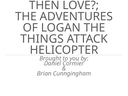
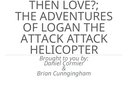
THINGS: THINGS -> ATTACK (42, 39)
